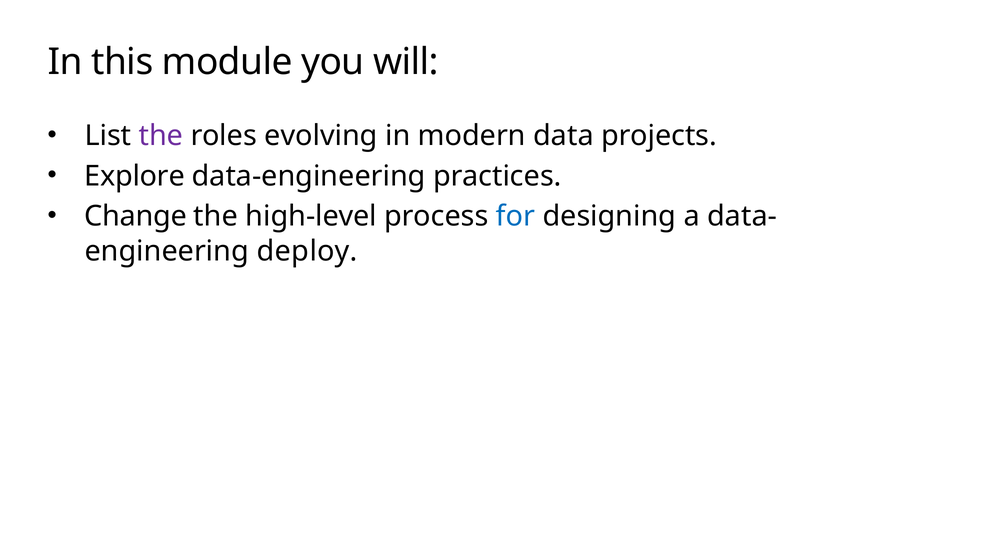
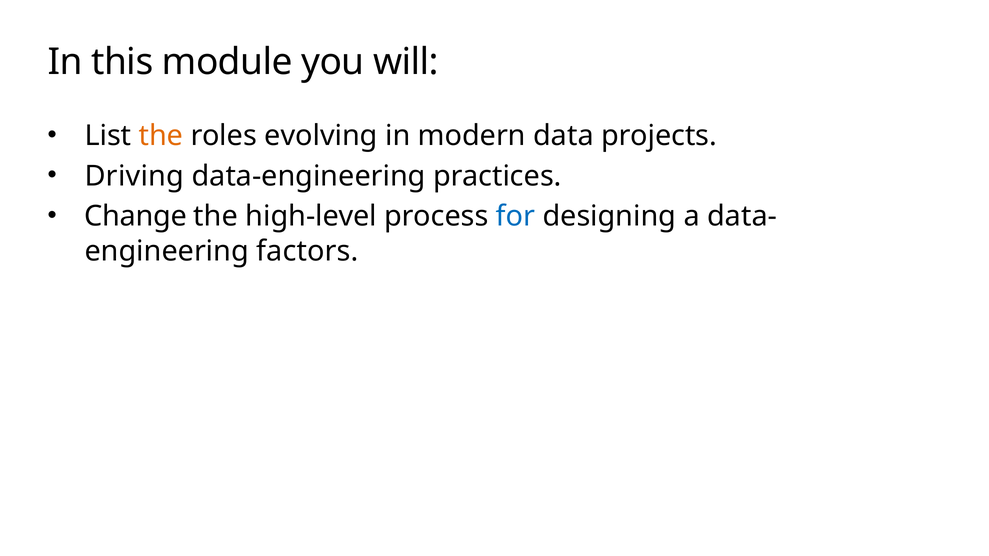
the colour: purple -> orange (161, 136)
Explore: Explore -> Driving (134, 176)
deploy: deploy -> factors (307, 251)
